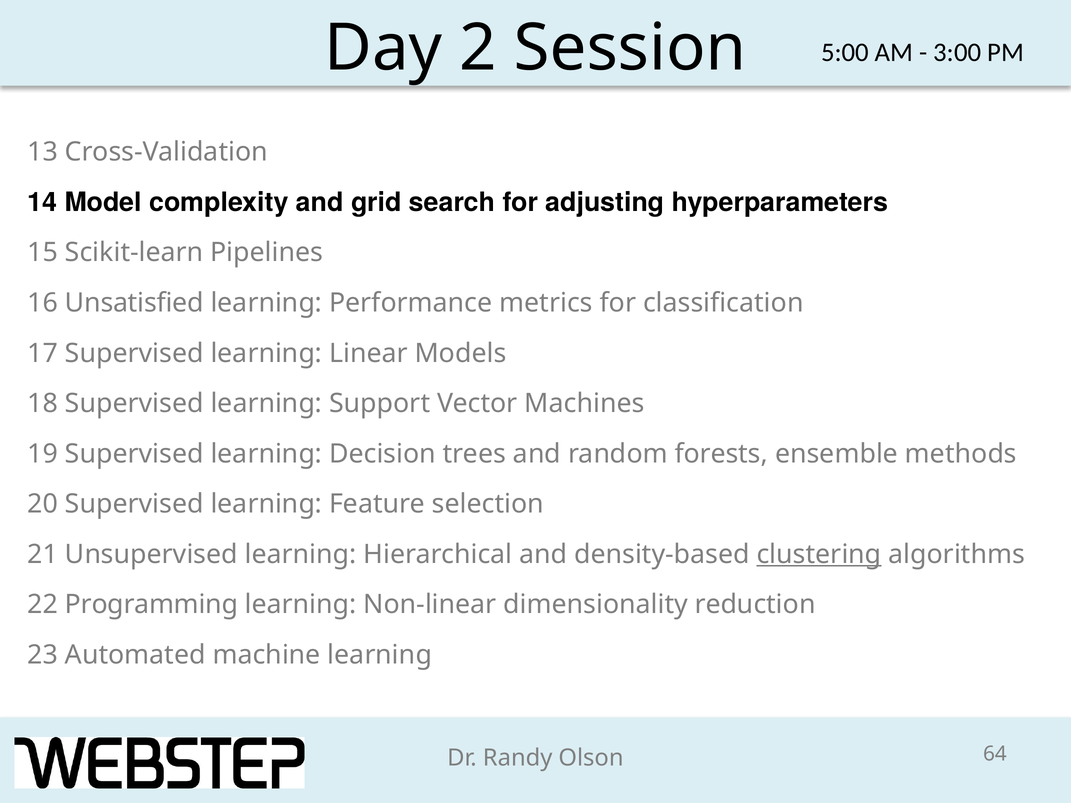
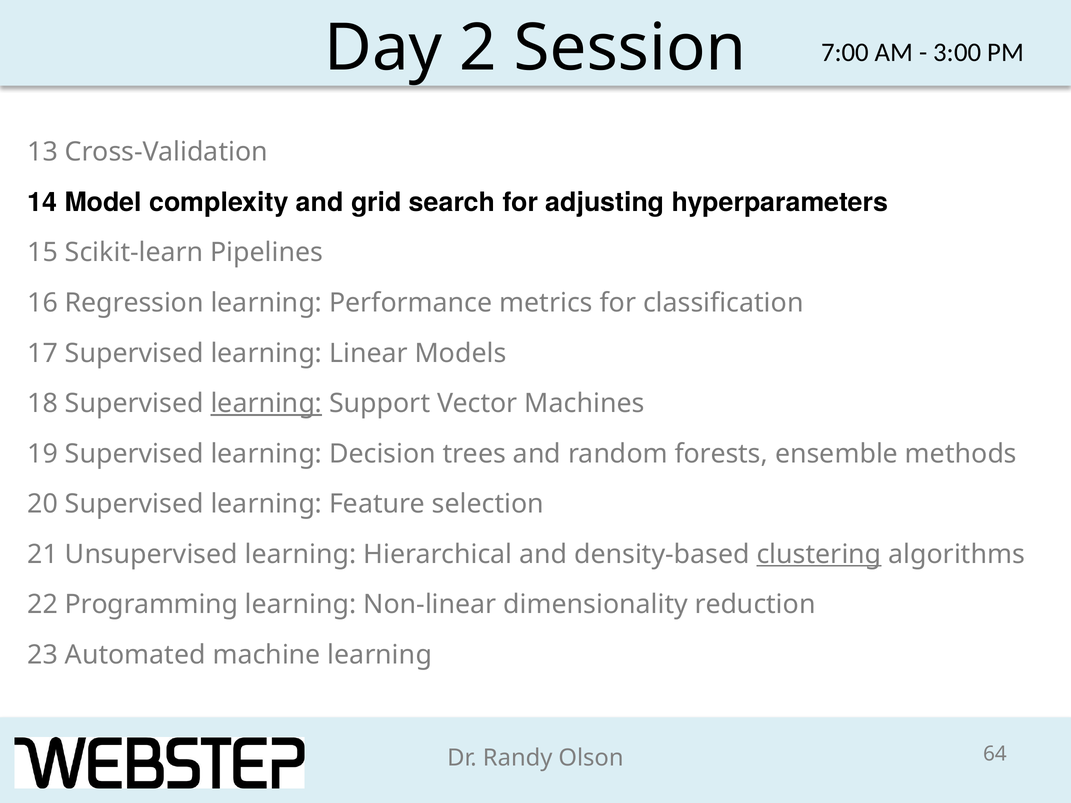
5:00: 5:00 -> 7:00 (845, 53)
Unsatisfied: Unsatisfied -> Regression (134, 303)
learning underline: none -> present (266, 404)
